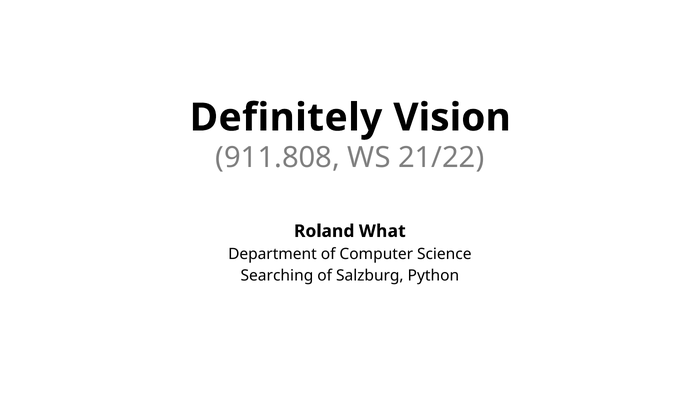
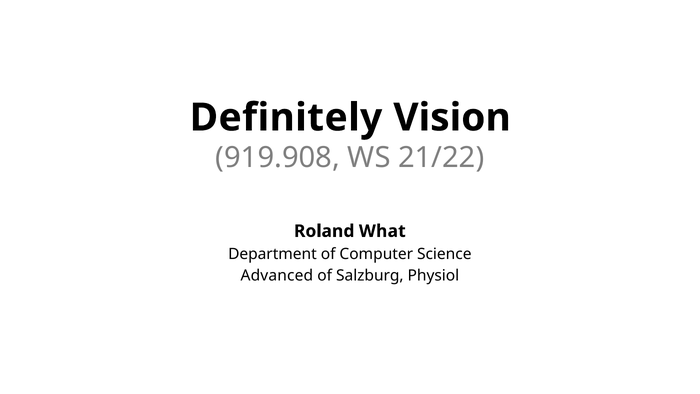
911.808: 911.808 -> 919.908 (278, 158)
Searching: Searching -> Advanced (277, 276)
Python: Python -> Physiol (433, 276)
